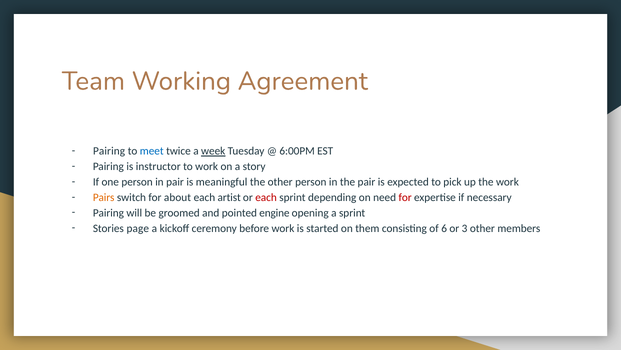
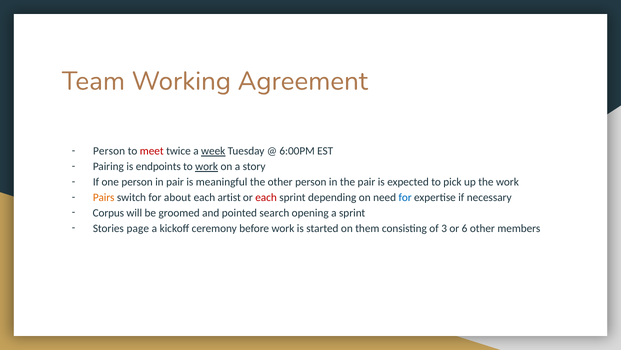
Pairing: Pairing -> Person (109, 151)
meet colour: blue -> red (152, 151)
instructor: instructor -> endpoints (158, 166)
work underline: none -> present (207, 166)
for colour: red -> blue (405, 197)
Pairing: Pairing -> Corpus (108, 212)
engine: engine -> search (274, 212)
6: 6 -> 3 (444, 228)
3: 3 -> 6 (465, 228)
